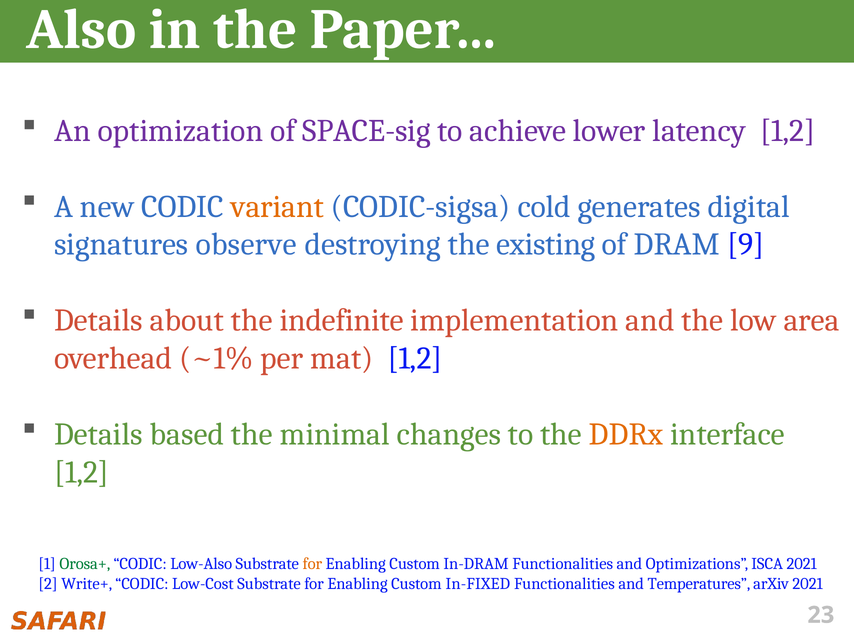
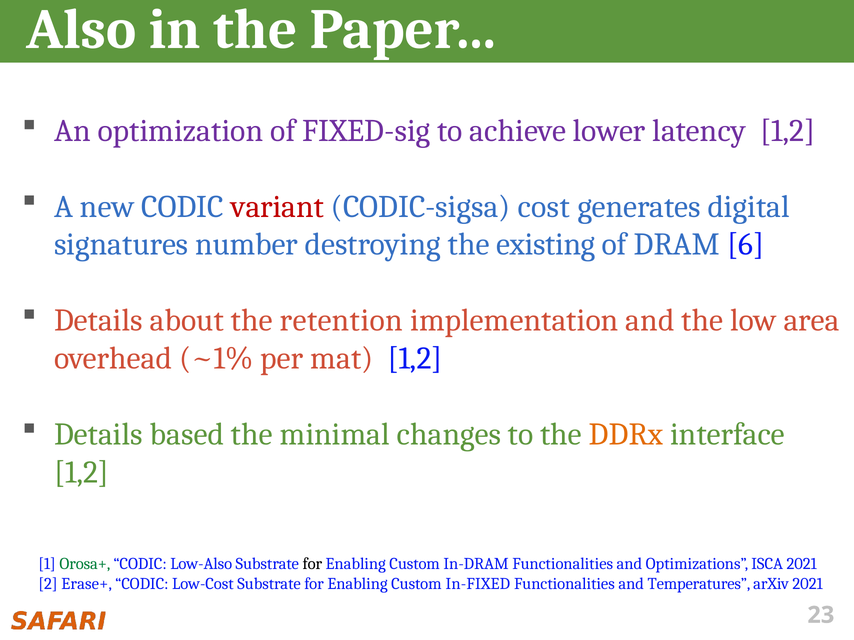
SPACE-sig: SPACE-sig -> FIXED-sig (366, 131)
variant colour: orange -> red (277, 207)
cold: cold -> cost (544, 207)
observe: observe -> number (247, 245)
9: 9 -> 6 (746, 245)
indefinite: indefinite -> retention (341, 321)
for colour: orange -> black (312, 564)
Write+: Write+ -> Erase+ (87, 584)
